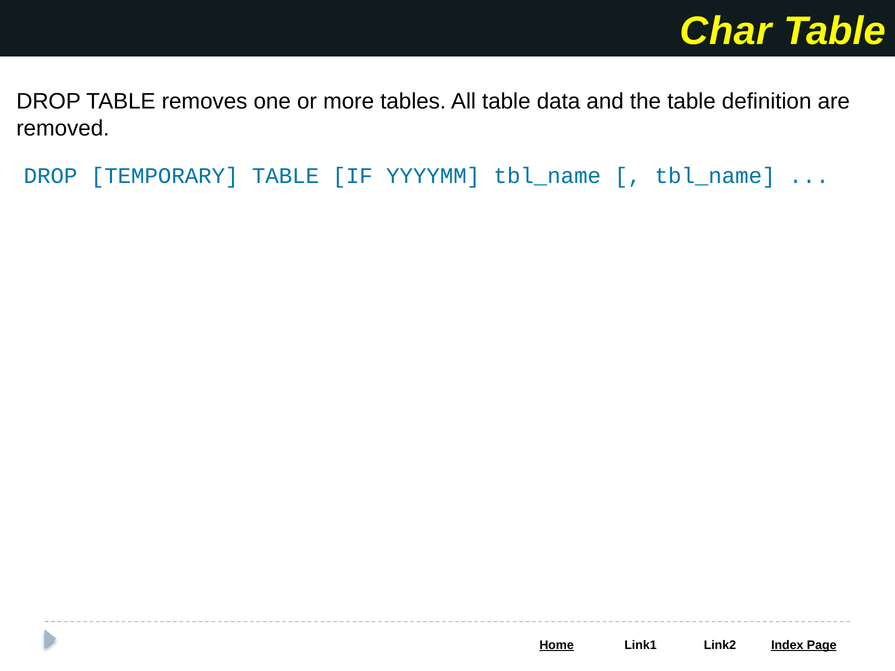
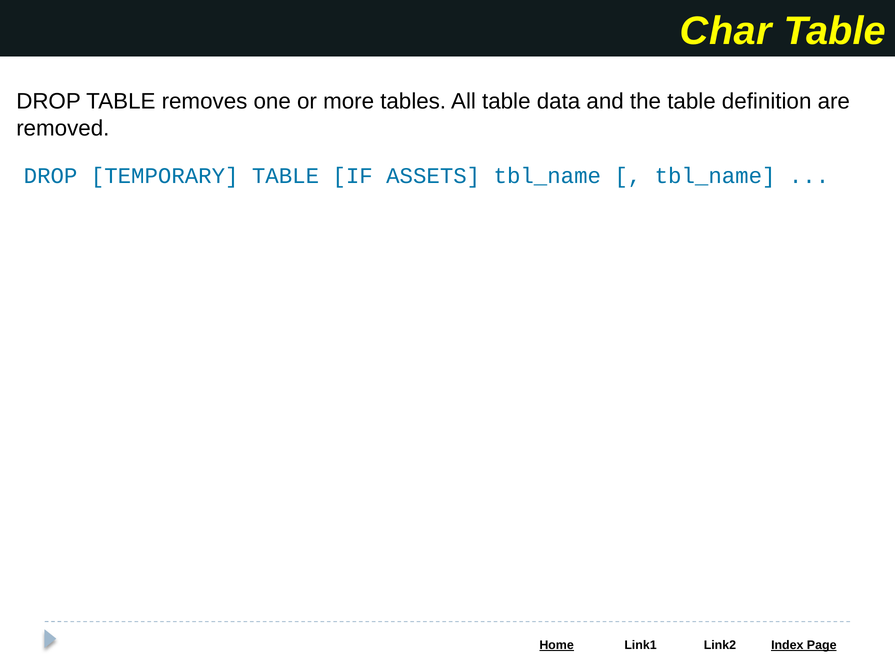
YYYYMM: YYYYMM -> ASSETS (433, 176)
